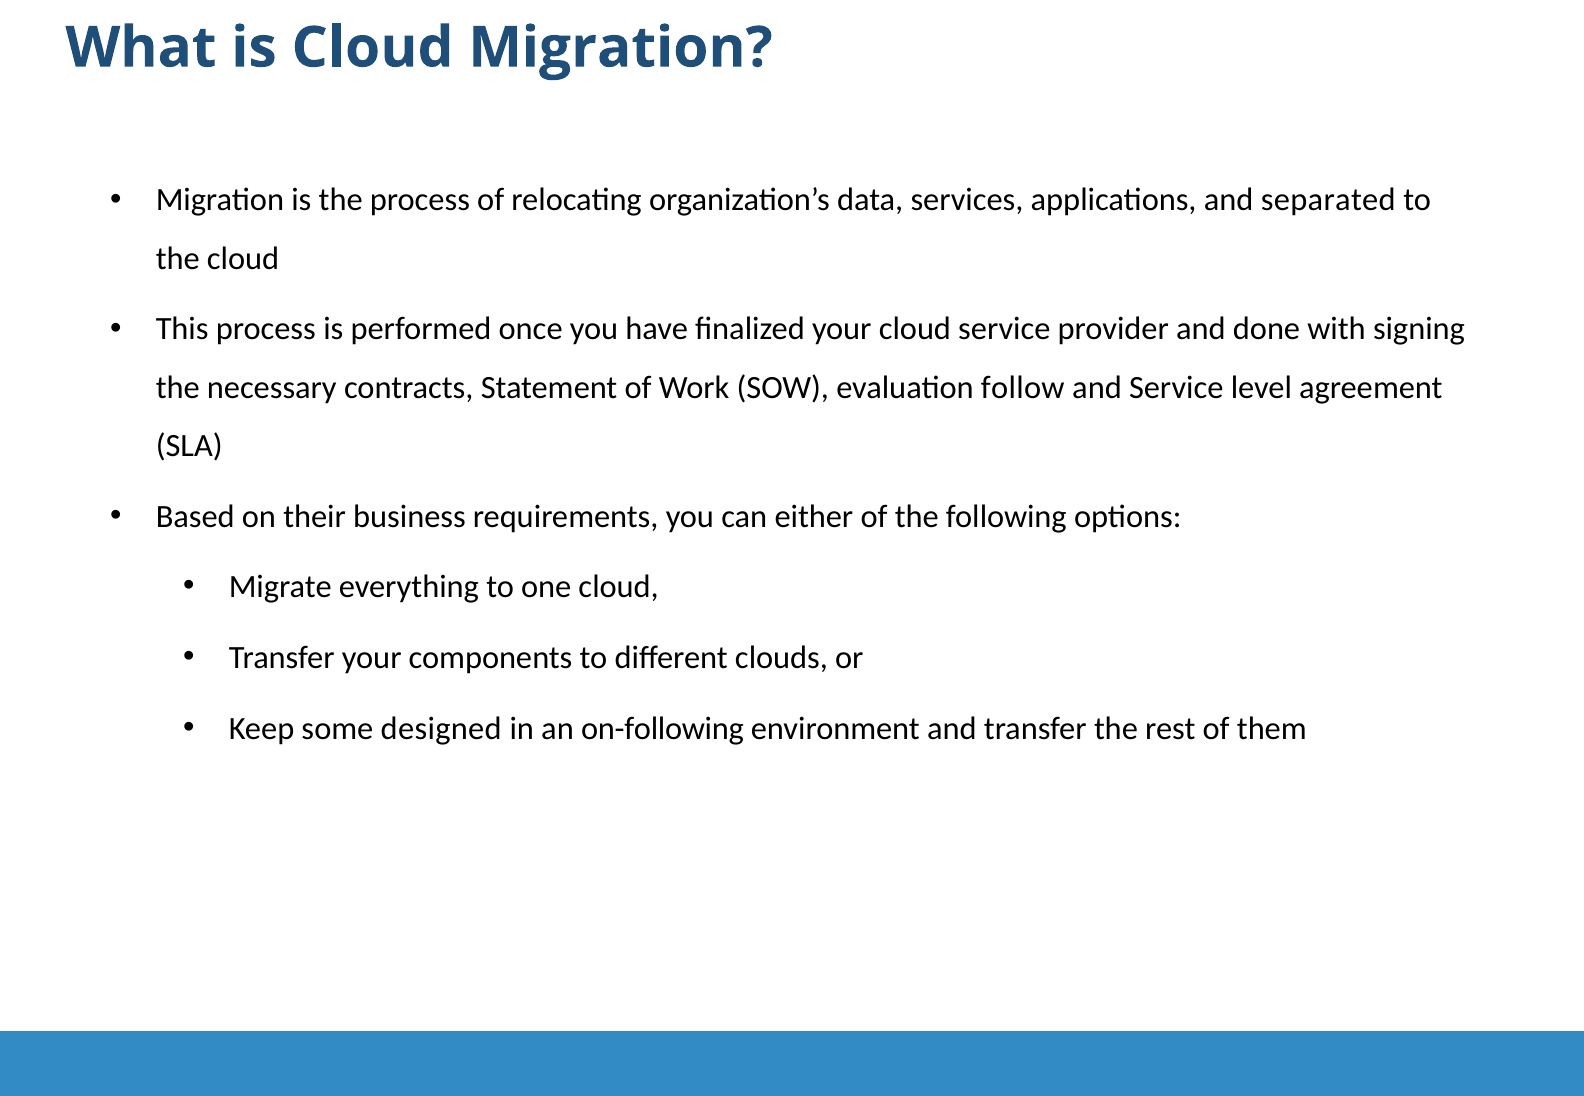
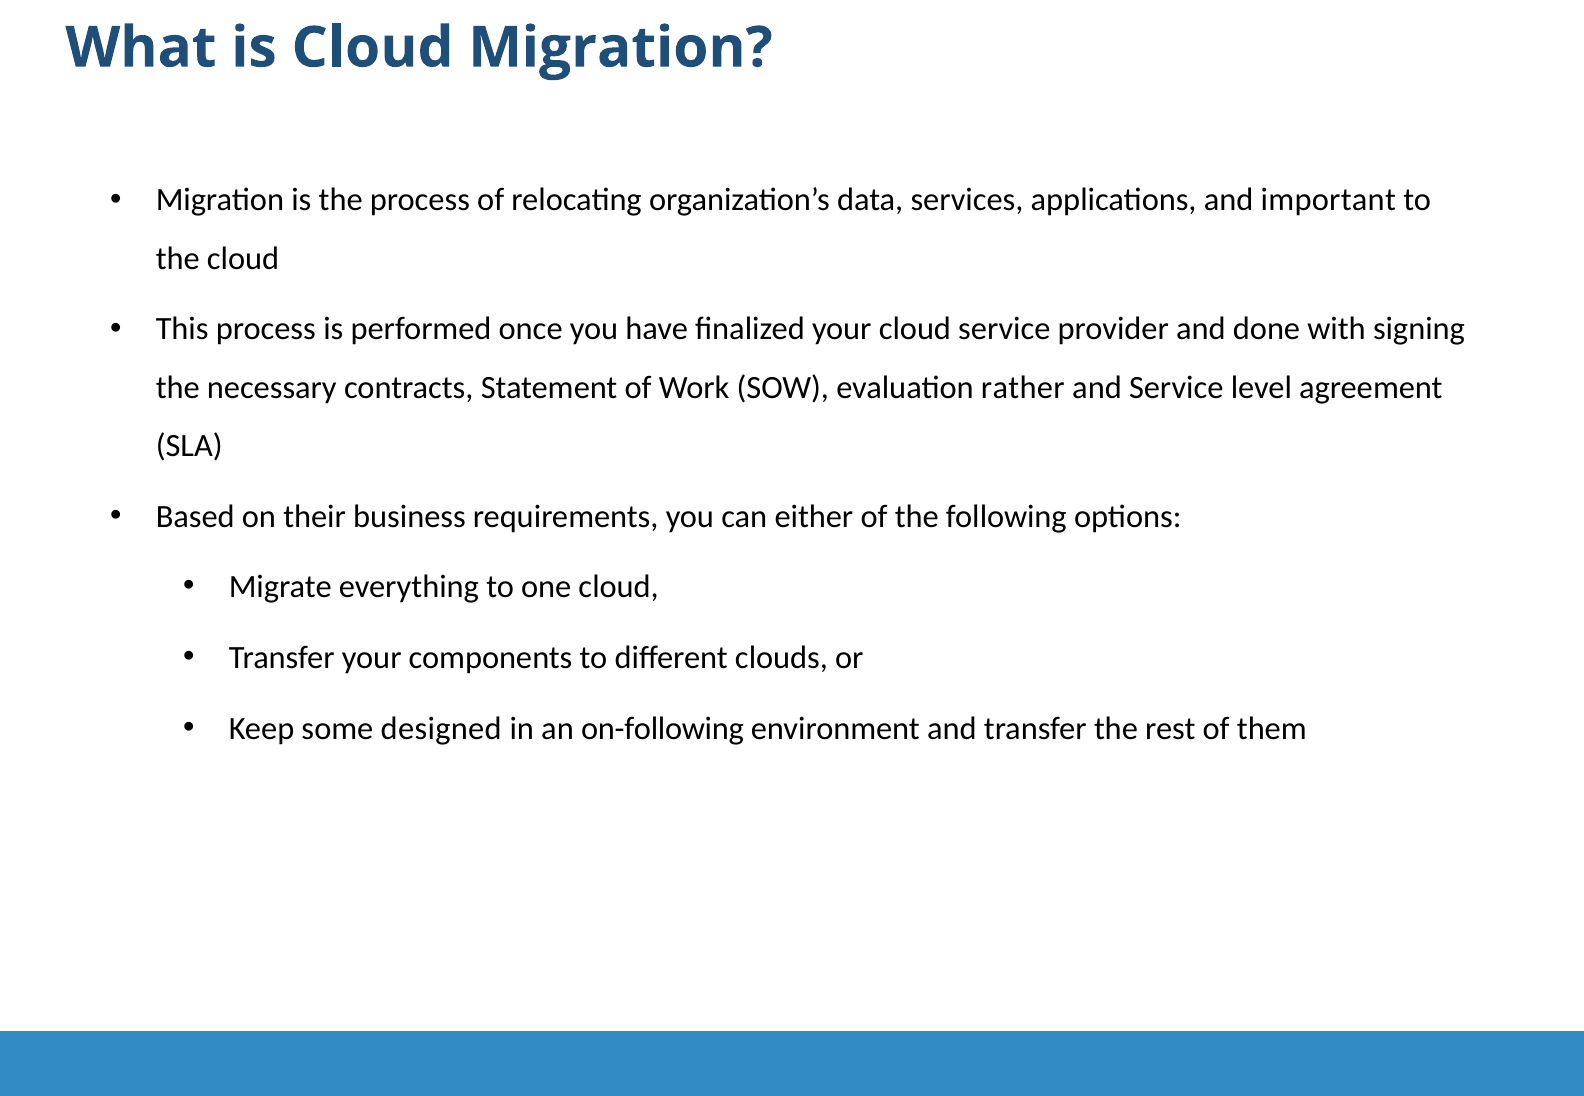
separated: separated -> important (1328, 200)
follow: follow -> rather (1023, 388)
